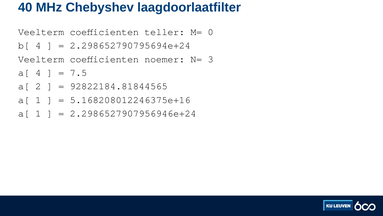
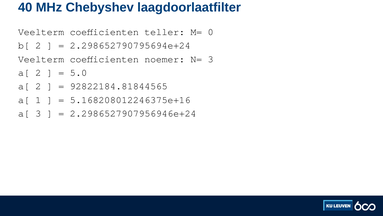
b[ 4: 4 -> 2 (38, 45)
4: 4 -> 2 (38, 73)
7.5: 7.5 -> 5.0 (78, 73)
1: 1 -> 3 (38, 113)
